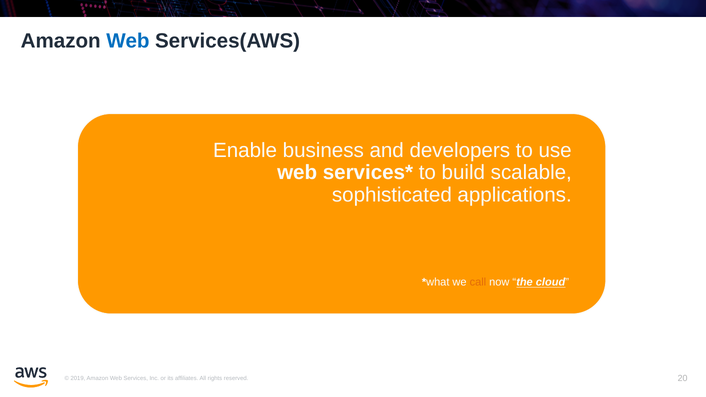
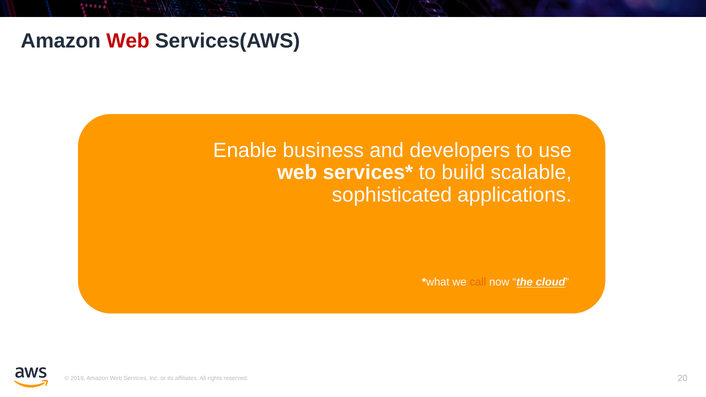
Web colour: blue -> red (128, 41)
